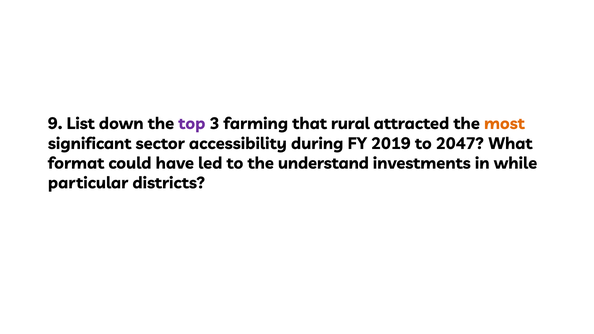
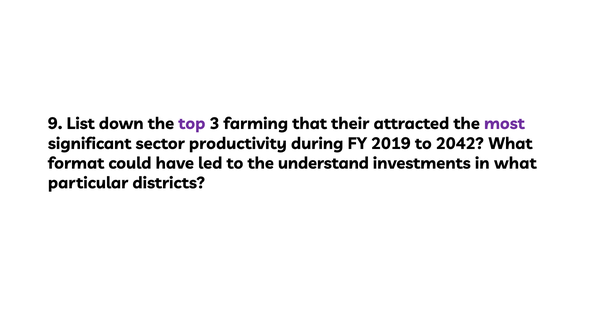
rural: rural -> their (350, 124)
most colour: orange -> purple (504, 124)
accessibility: accessibility -> productivity (238, 144)
2047: 2047 -> 2042 (460, 144)
in while: while -> what (515, 163)
